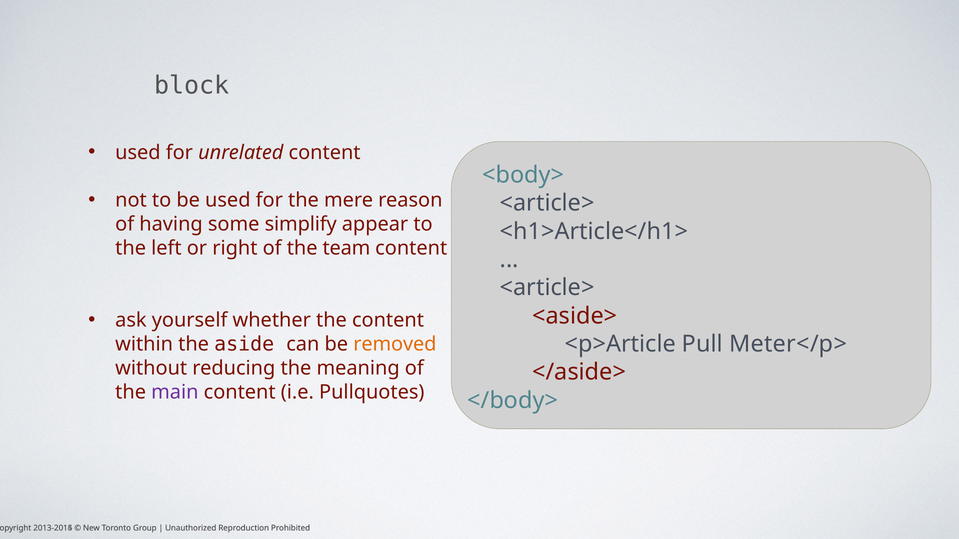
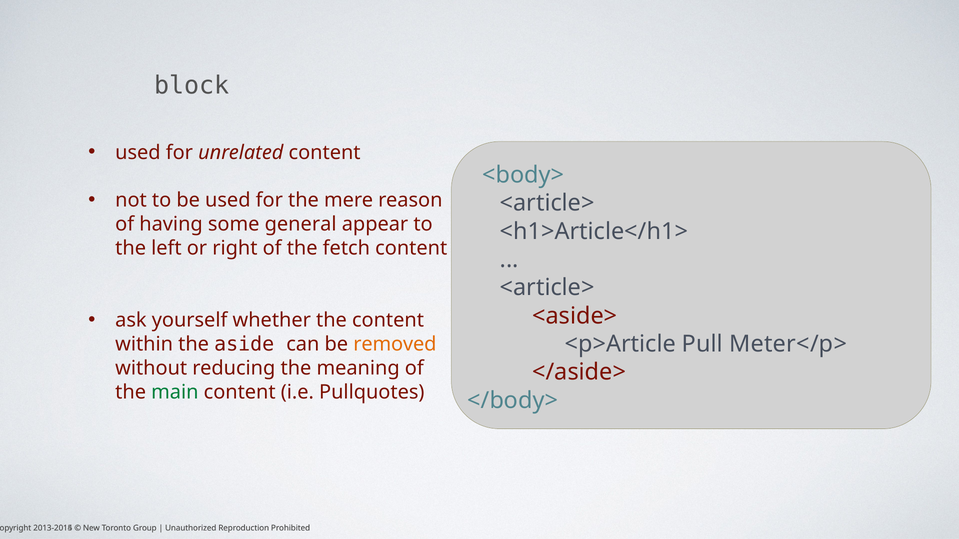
simplify: simplify -> general (301, 225)
team: team -> fetch (346, 249)
main colour: purple -> green (175, 392)
